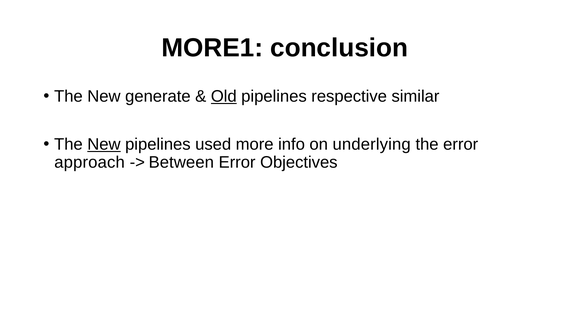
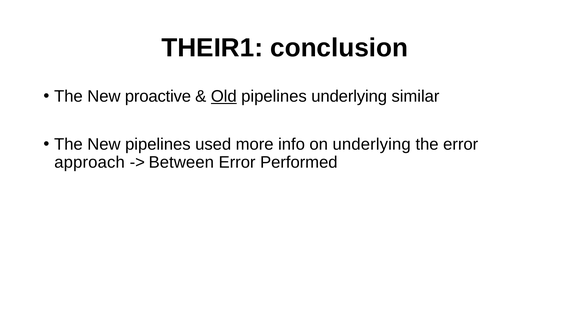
MORE1: MORE1 -> THEIR1 (212, 48)
generate: generate -> proactive (158, 96)
pipelines respective: respective -> underlying (349, 96)
New underline: present -> none (104, 144)
Objectives: Objectives -> Performed (299, 162)
